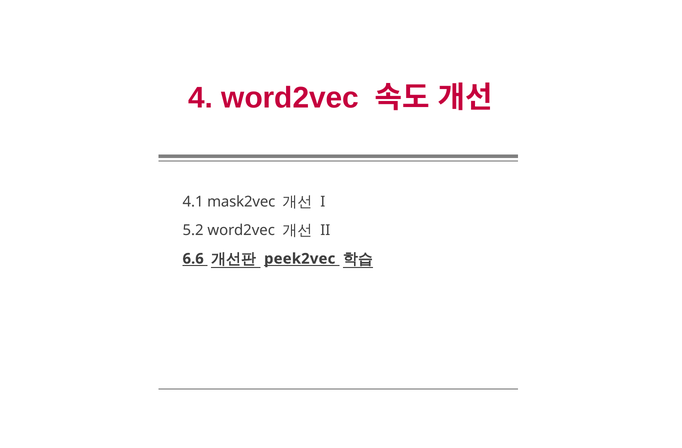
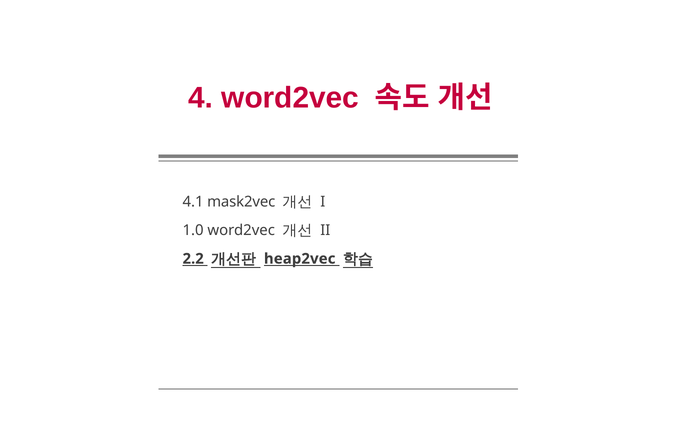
5.2: 5.2 -> 1.0 (193, 230)
6.6: 6.6 -> 2.2 (193, 259)
peek2vec: peek2vec -> heap2vec (300, 259)
